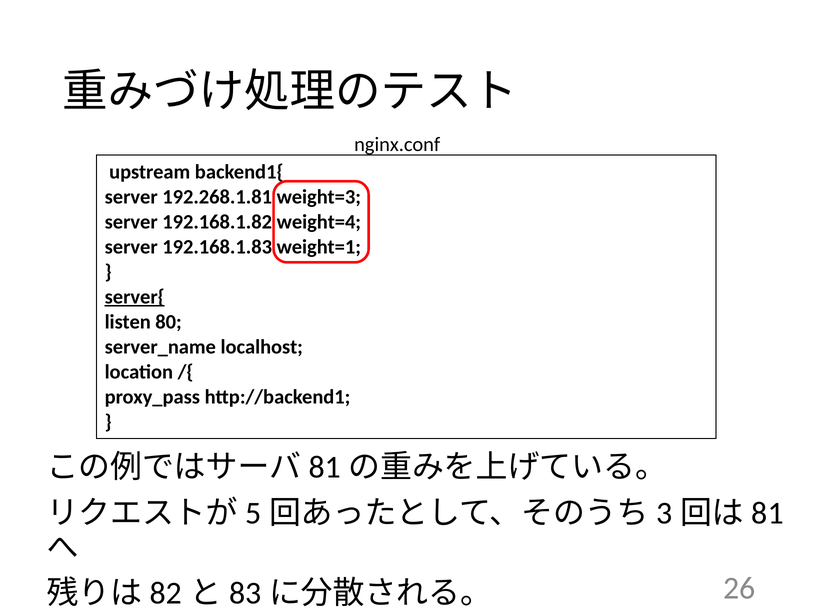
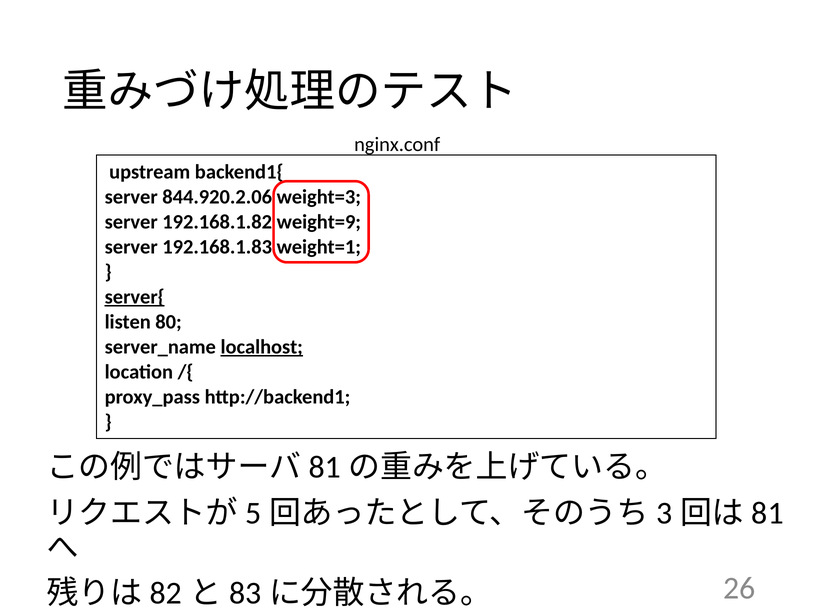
192.268.1.81: 192.268.1.81 -> 844.920.2.06 (217, 197)
weight=4: weight=4 -> weight=9 (319, 222)
localhost underline: none -> present (262, 347)
